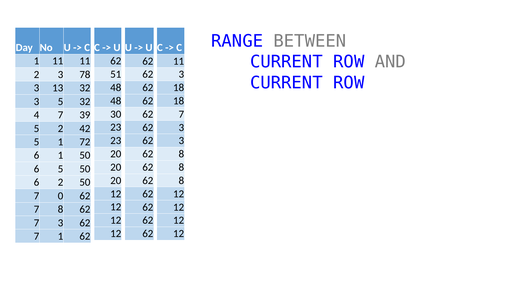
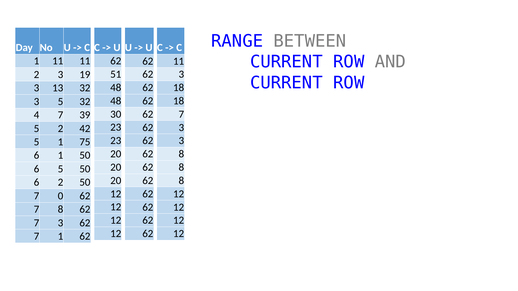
78: 78 -> 19 (85, 75)
72: 72 -> 75 (85, 142)
